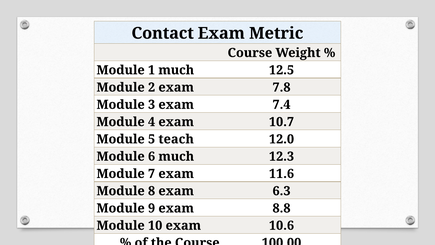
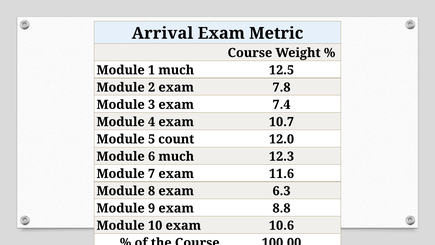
Contact: Contact -> Arrival (162, 33)
teach: teach -> count (176, 139)
